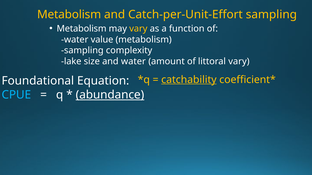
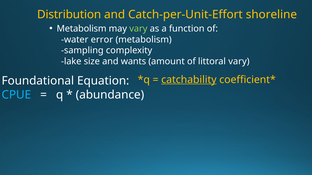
Metabolism: Metabolism -> Distribution (69, 14)
Catch-per-Unit-Effort sampling: sampling -> shoreline (271, 14)
vary colour: yellow -> light green (138, 29)
value: value -> error (102, 40)
and water: water -> wants (133, 62)
abundance underline: present -> none (110, 95)
